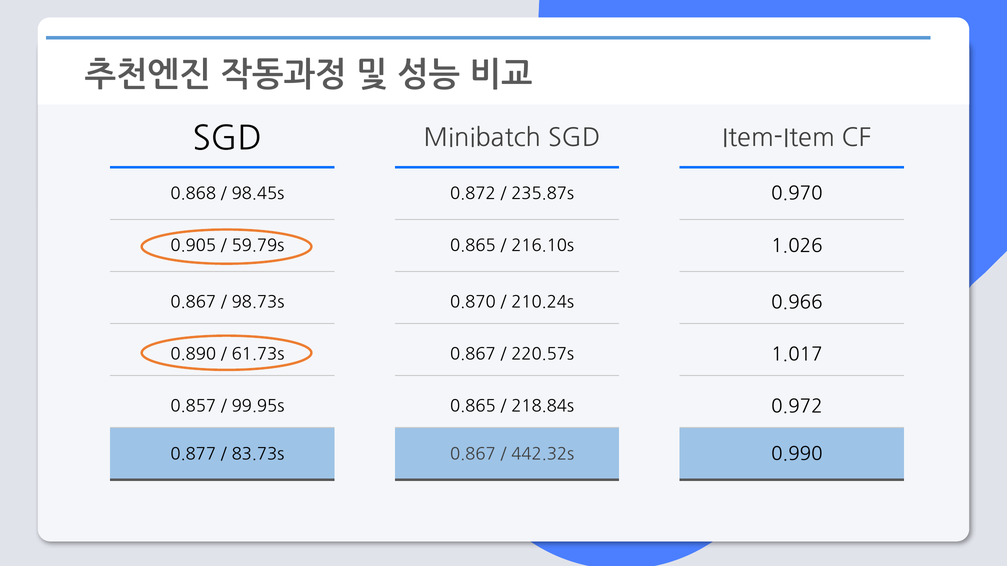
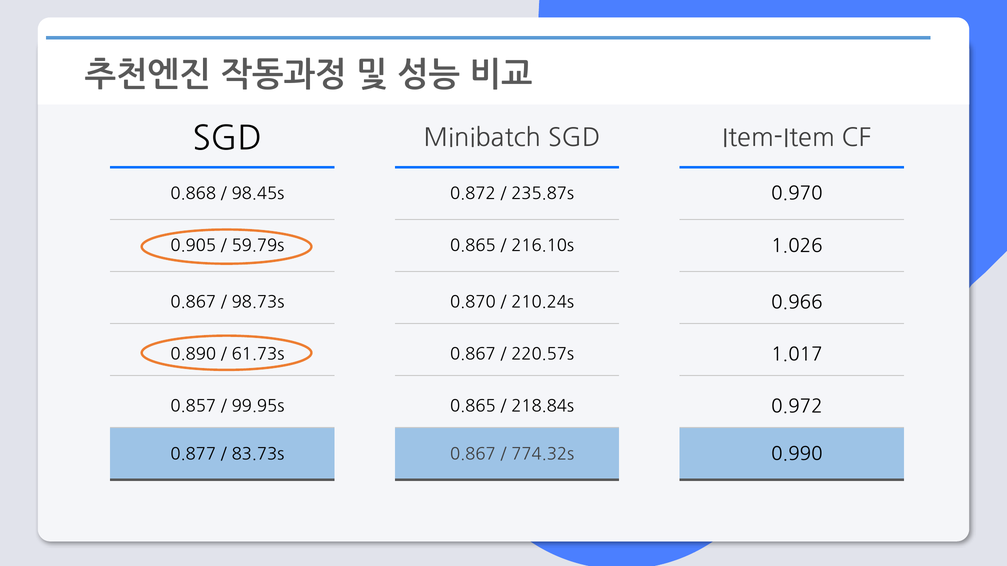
442.32s: 442.32s -> 774.32s (543, 455)
